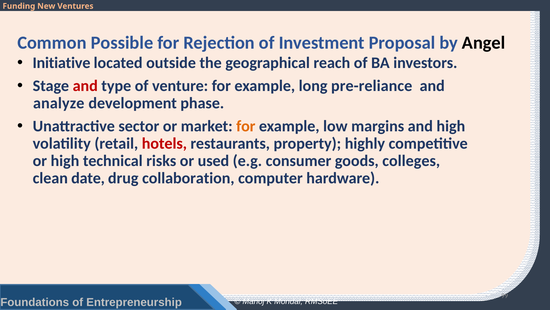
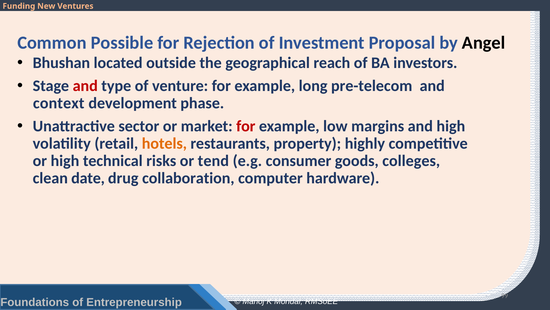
Initiative: Initiative -> Bhushan (61, 63)
pre-reliance: pre-reliance -> pre-telecom (372, 86)
analyze: analyze -> context (59, 103)
for colour: orange -> red (246, 126)
hotels colour: red -> orange (164, 143)
used: used -> tend (213, 161)
